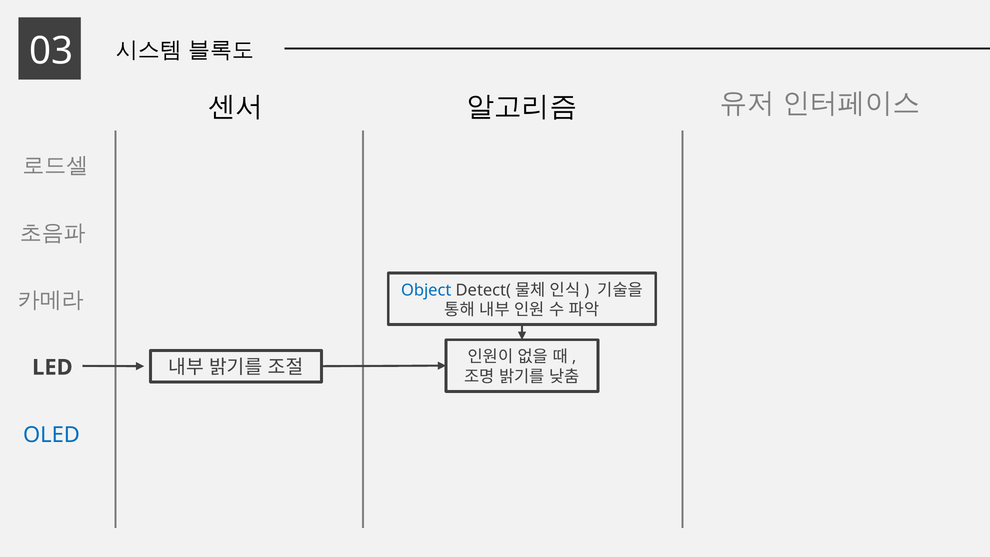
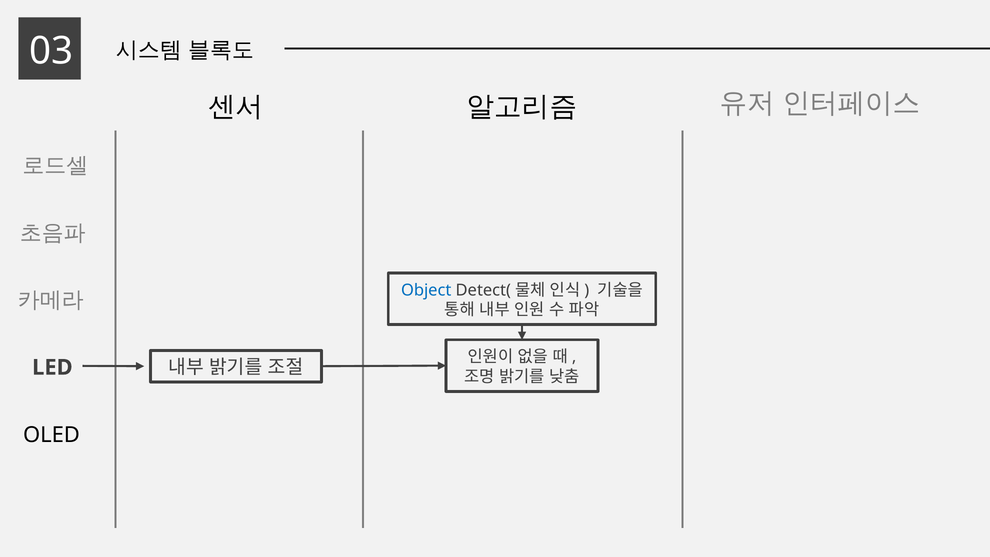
OLED colour: blue -> black (51, 435)
